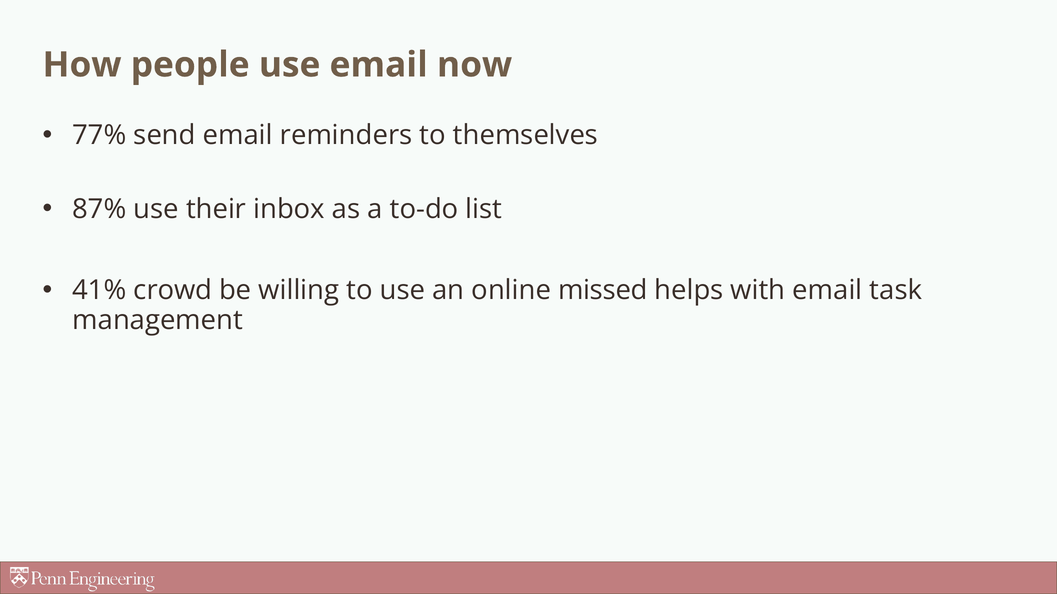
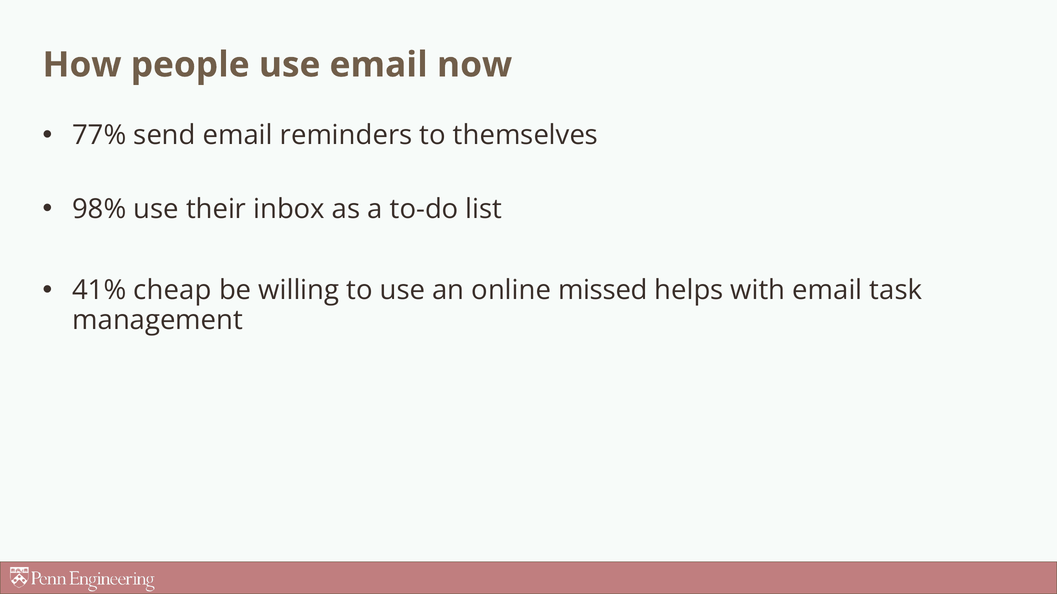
87%: 87% -> 98% (99, 209)
crowd: crowd -> cheap (173, 291)
